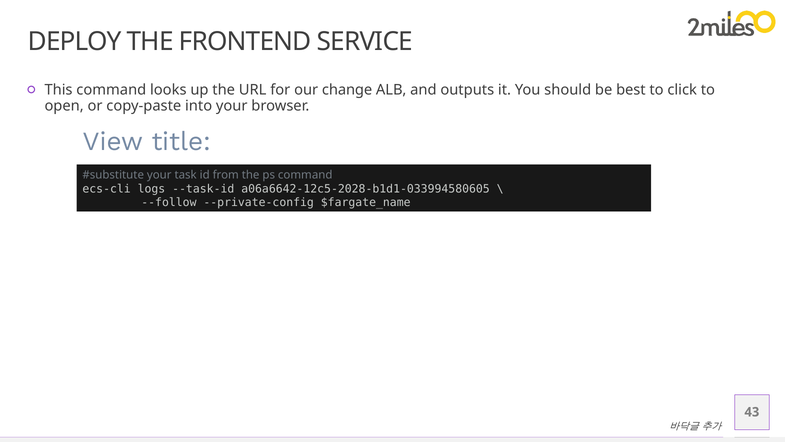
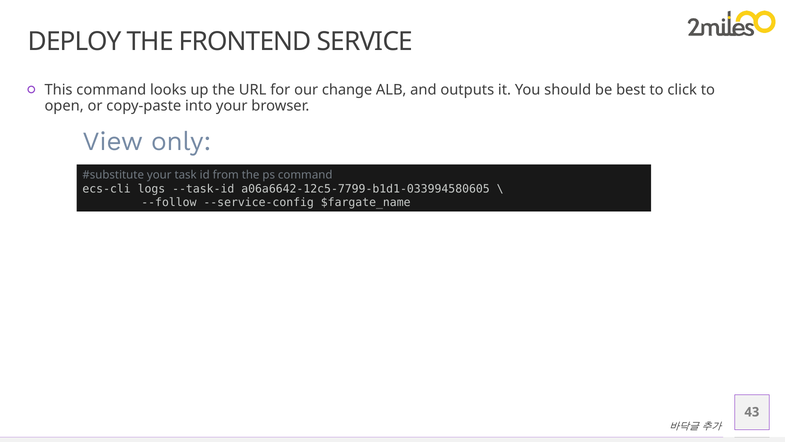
title: title -> only (181, 142)
a06a6642-12c5-2028-b1d1-033994580605: a06a6642-12c5-2028-b1d1-033994580605 -> a06a6642-12c5-7799-b1d1-033994580605 (366, 189)
--private-config: --private-config -> --service-config (259, 202)
